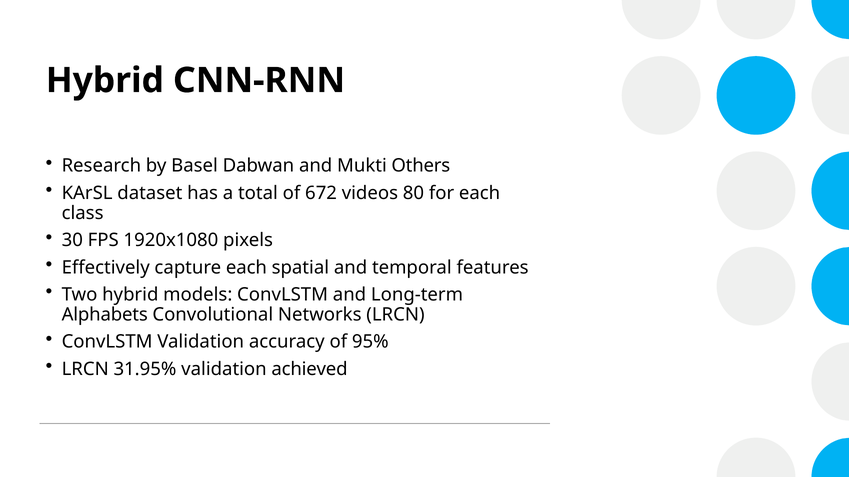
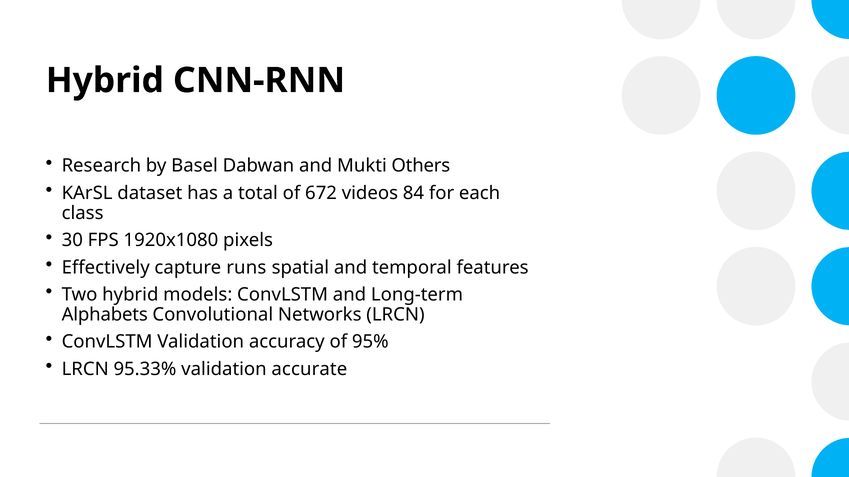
80: 80 -> 84 (413, 193)
capture each: each -> runs (246, 268)
31.95%: 31.95% -> 95.33% (145, 369)
achieved: achieved -> accurate (309, 369)
